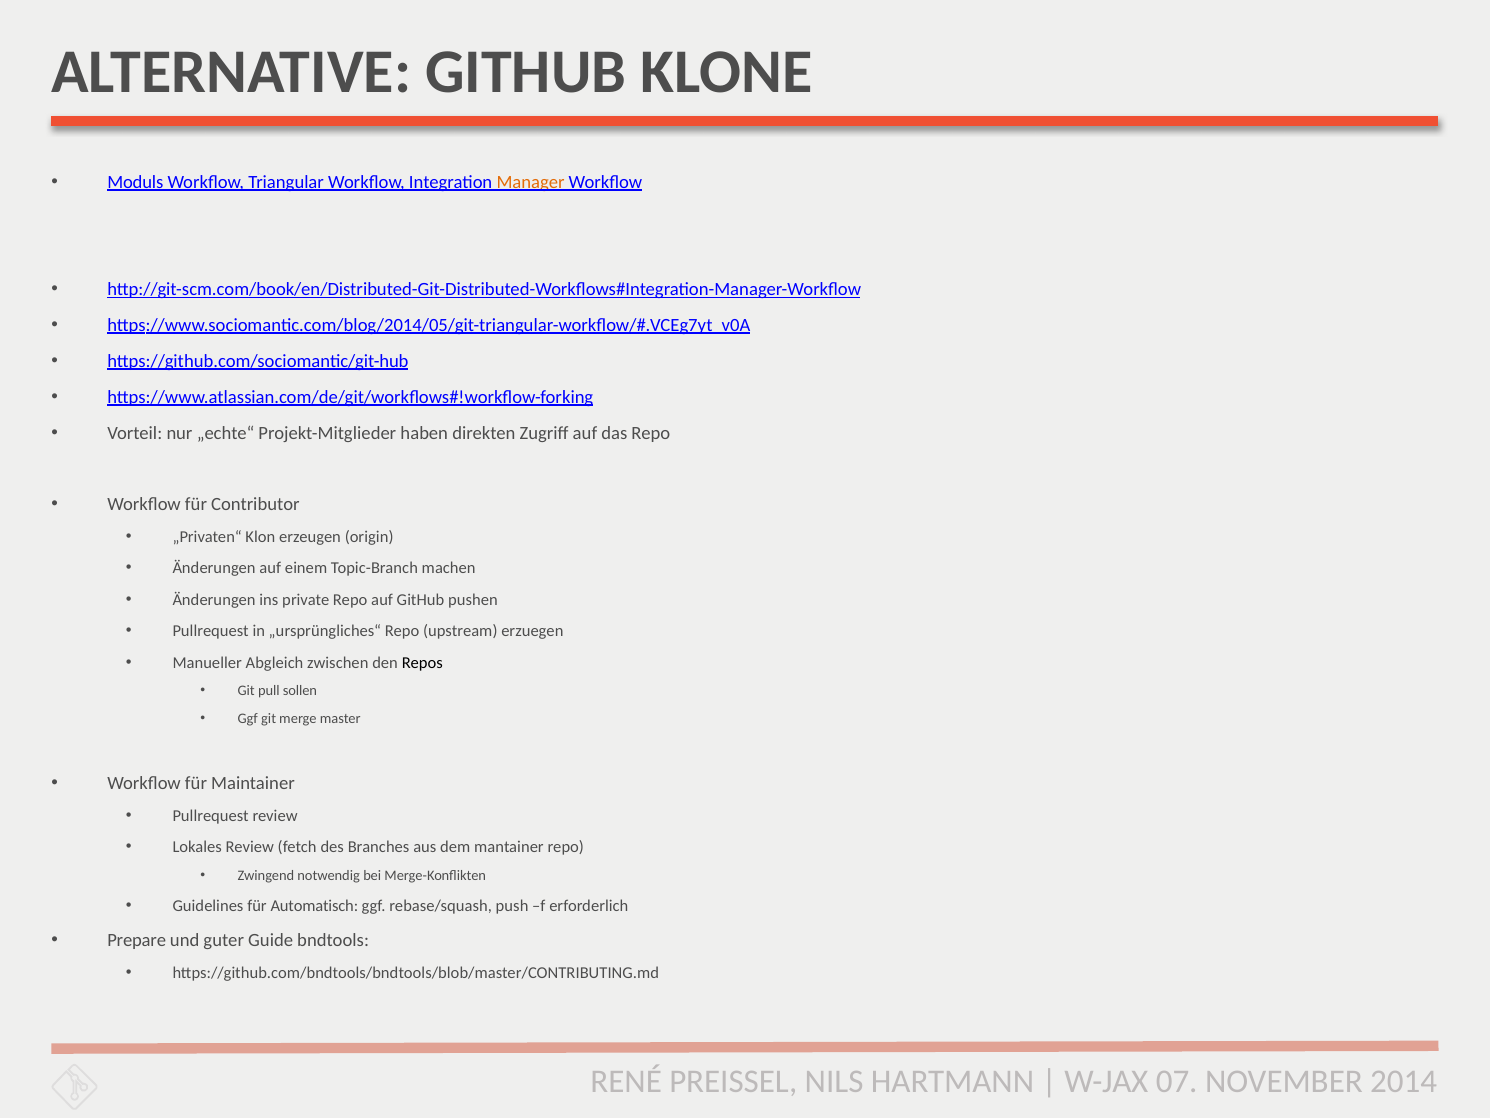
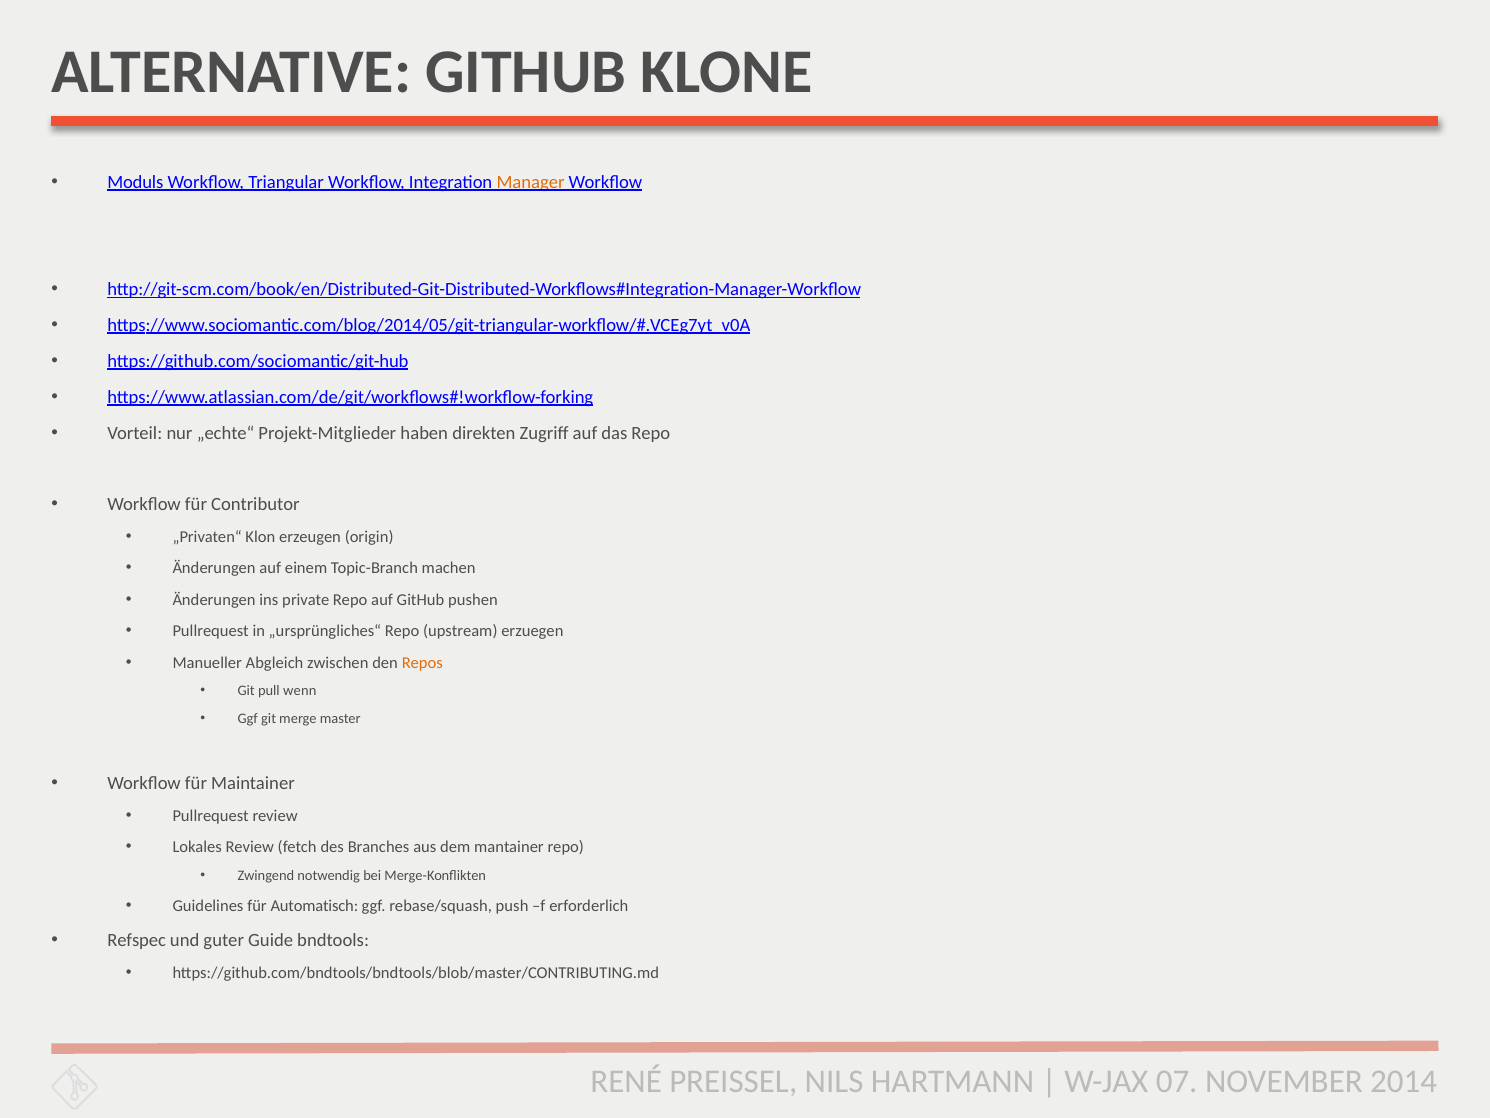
Repos colour: black -> orange (422, 662)
sollen: sollen -> wenn (300, 691)
Prepare: Prepare -> Refspec (137, 940)
